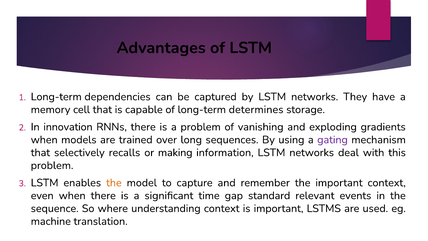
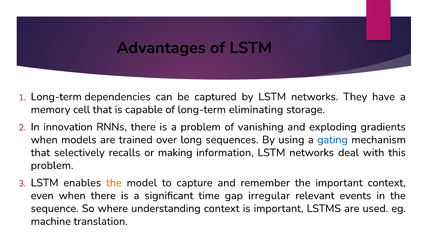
determines: determines -> eliminating (256, 109)
gating colour: purple -> blue (333, 140)
standard: standard -> irregular (269, 195)
